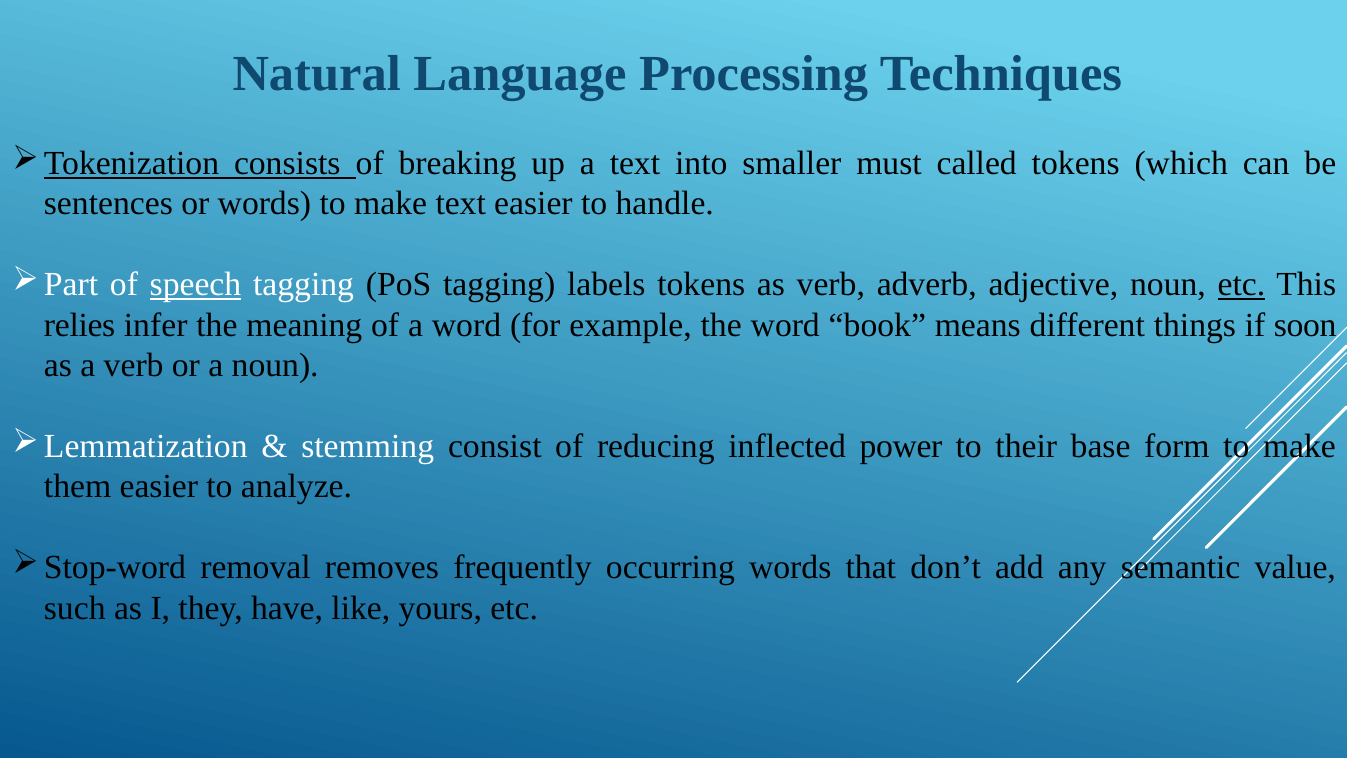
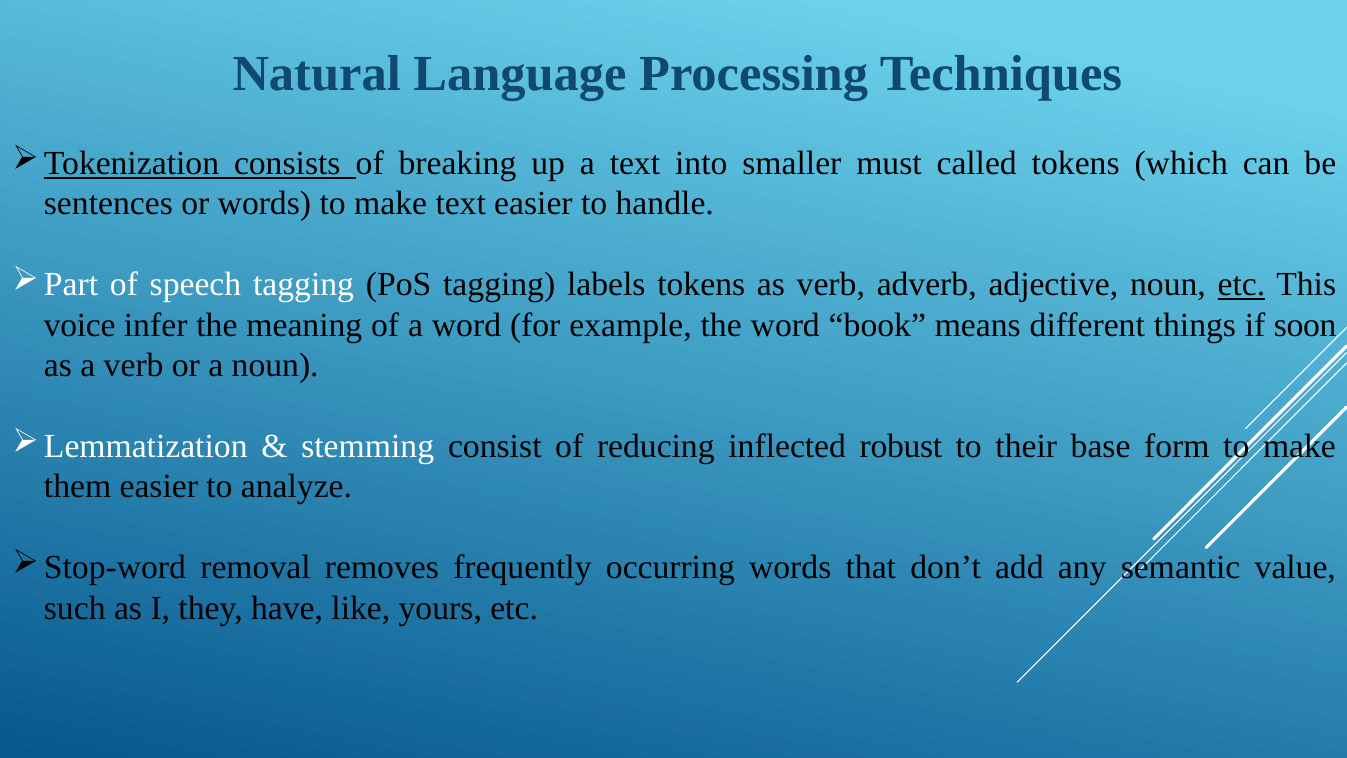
speech underline: present -> none (195, 285)
relies: relies -> voice (80, 325)
power: power -> robust (901, 446)
